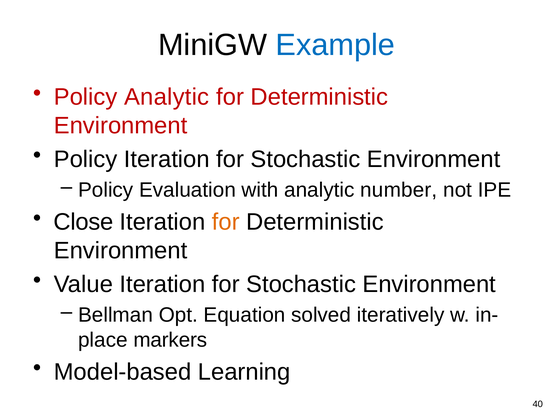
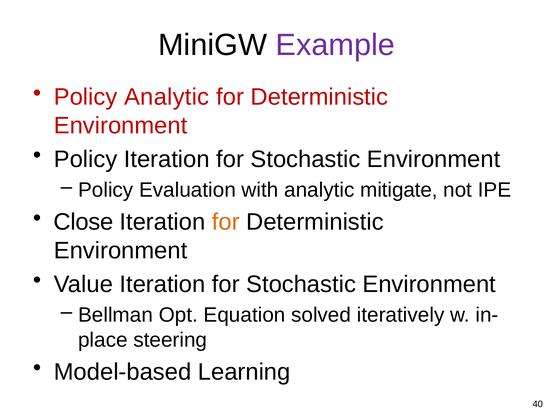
Example colour: blue -> purple (335, 45)
number: number -> mitigate (399, 190)
markers: markers -> steering (170, 340)
